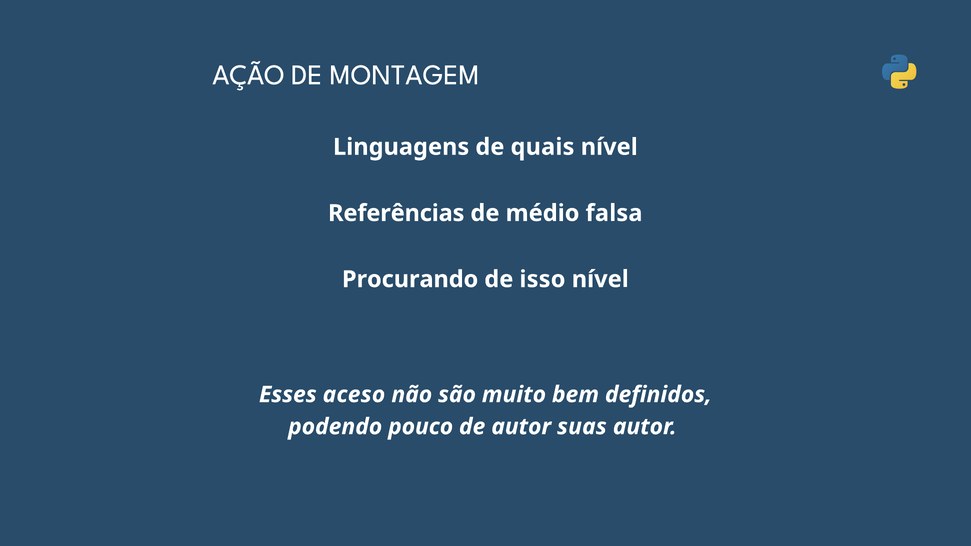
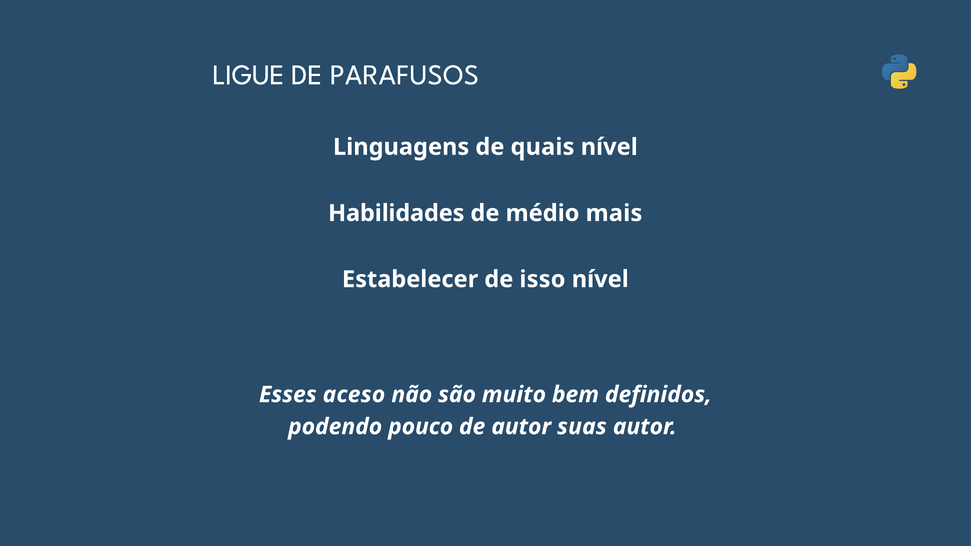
AÇÃO: AÇÃO -> LIGUE (248, 75)
MONTAGEM: MONTAGEM -> PARAFUSOS (404, 75)
Referências: Referências -> Habilidades (396, 213)
falsa: falsa -> mais (614, 213)
Procurando: Procurando -> Estabelecer (410, 279)
